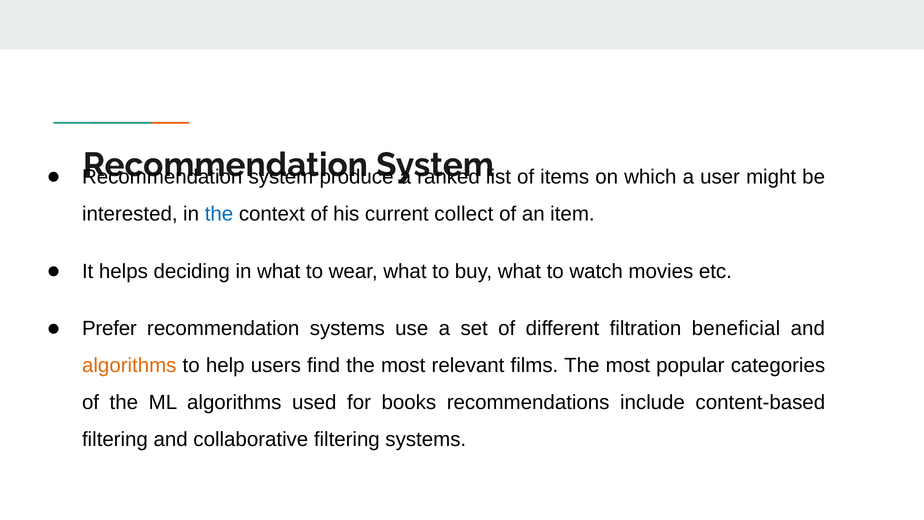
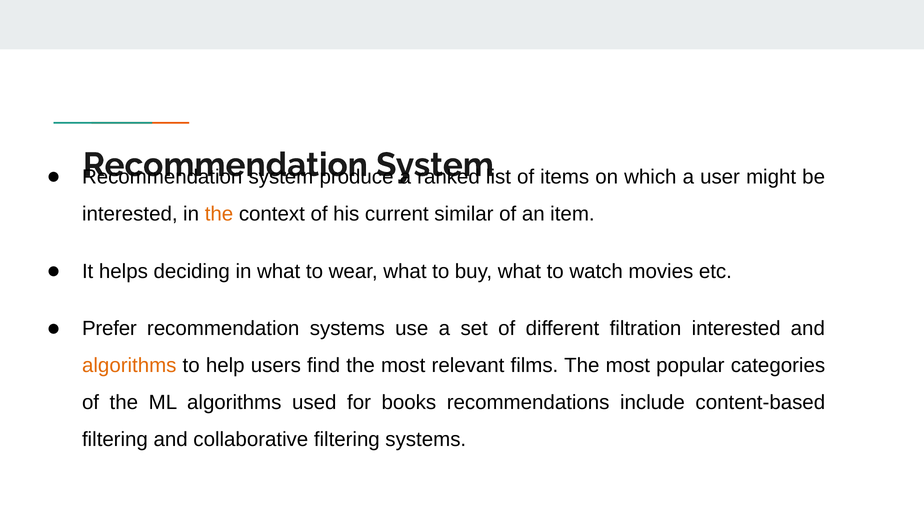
the colour: blue -> orange (219, 214)
collect: collect -> similar (464, 214)
filtration beneficial: beneficial -> interested (736, 329)
